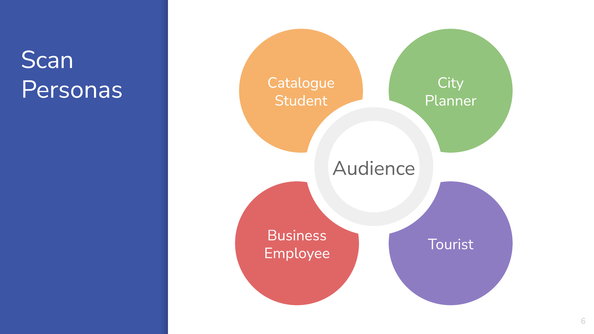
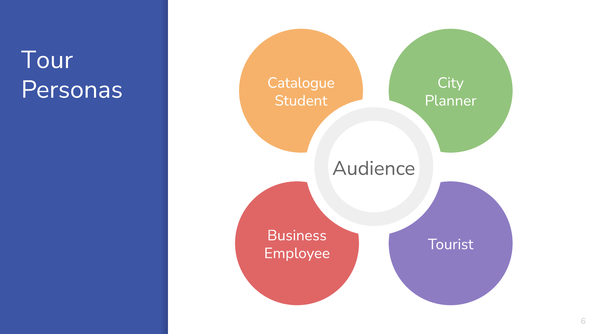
Scan: Scan -> Tour (47, 60)
